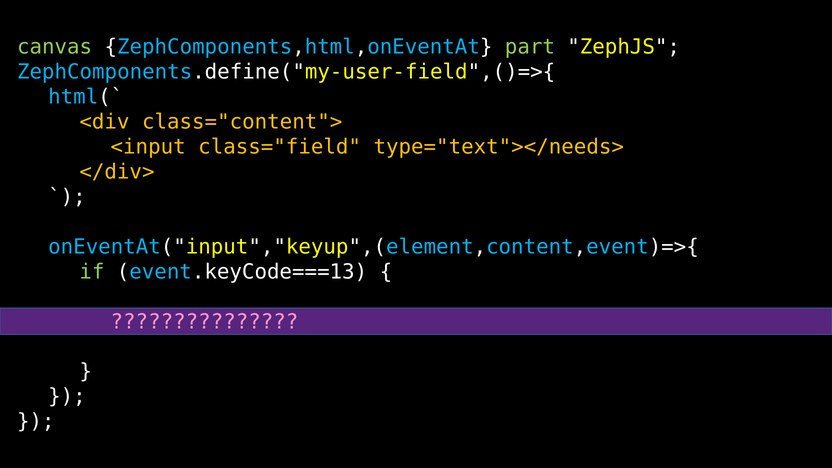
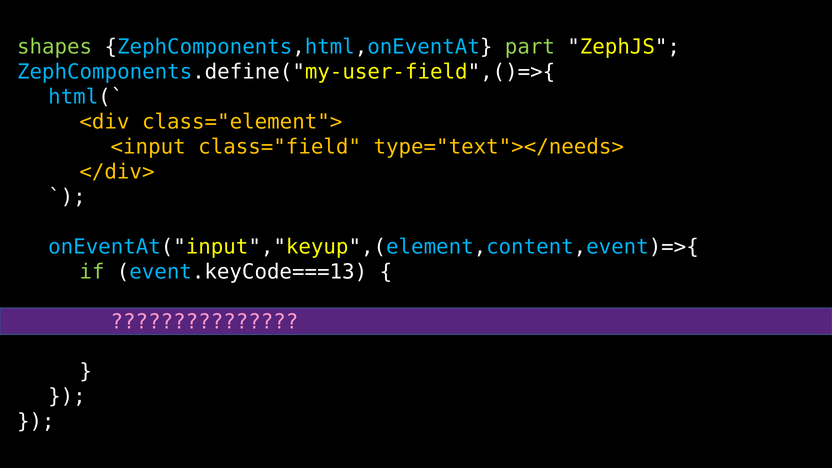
canvas: canvas -> shapes (55, 47)
class="content">: class="content"> -> class="element"> (242, 122)
